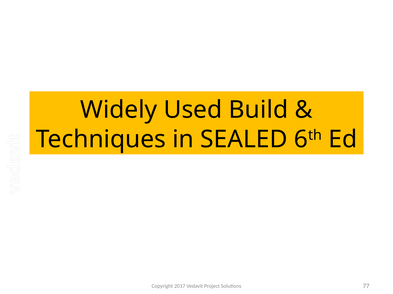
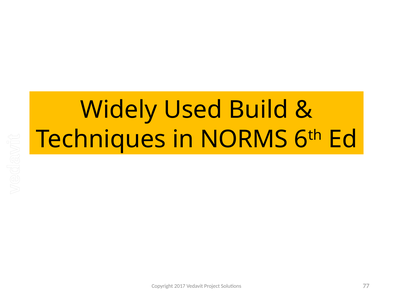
SEALED: SEALED -> NORMS (244, 140)
